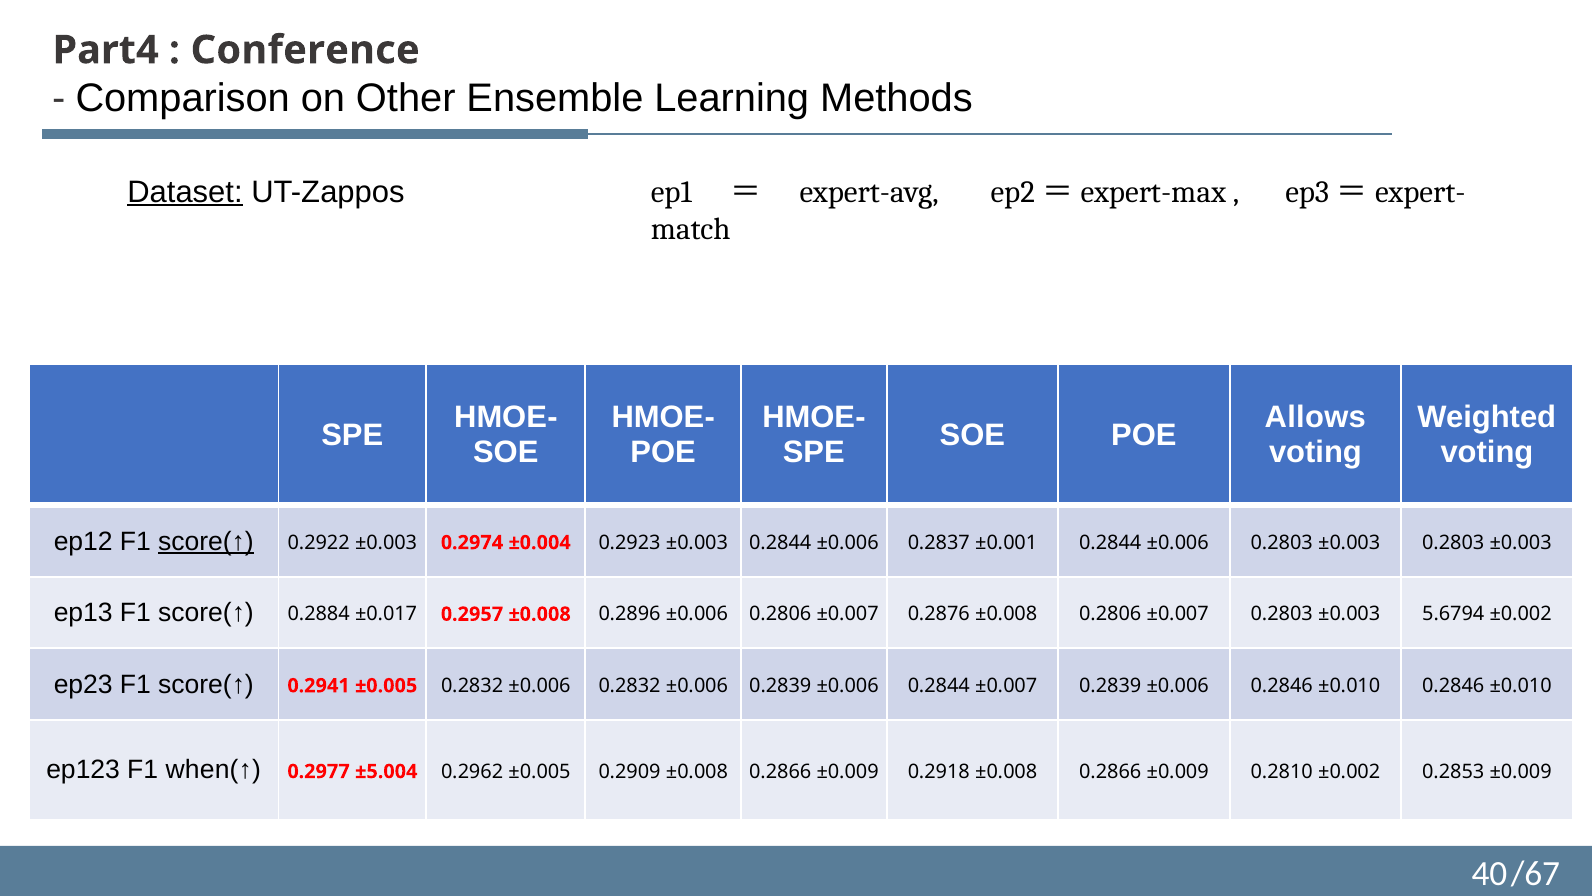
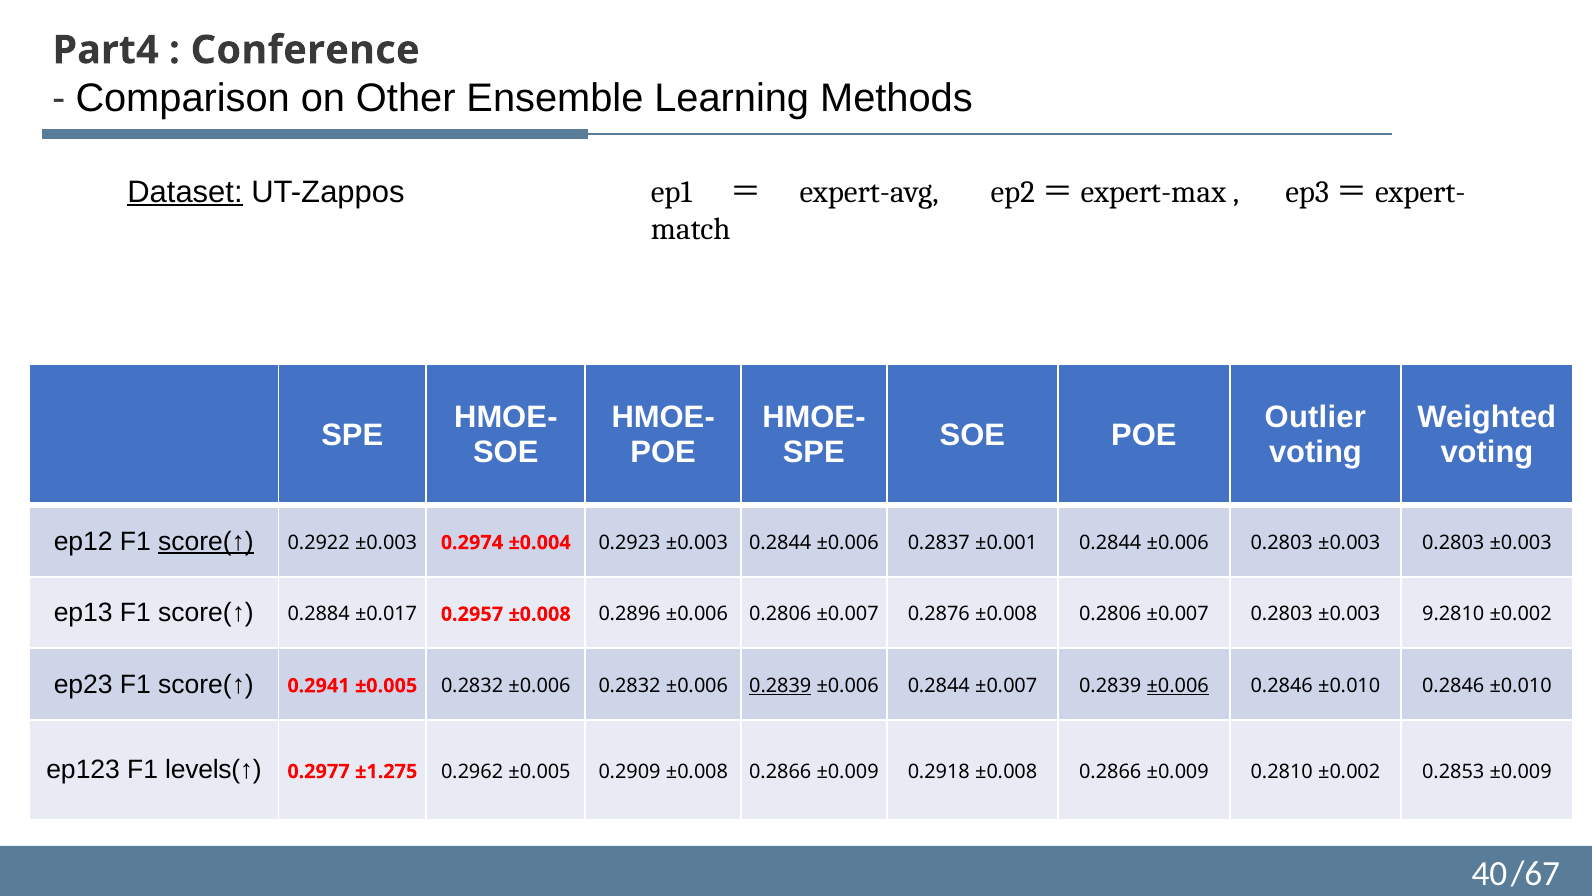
Allows: Allows -> Outlier (1315, 417)
5.6794: 5.6794 -> 9.2810 (1453, 614)
0.2839 underline: none -> present (780, 685)
±0.006 underline: none -> present (1178, 685)
when(↑: when(↑ -> levels(↑ (214, 770)
±5.004: ±5.004 -> ±1.275 (386, 771)
